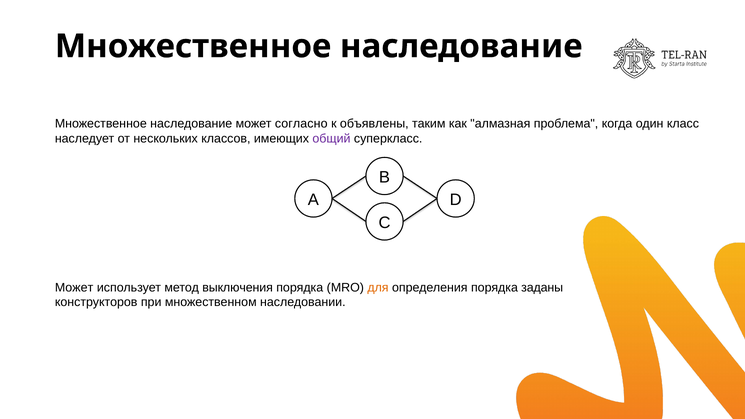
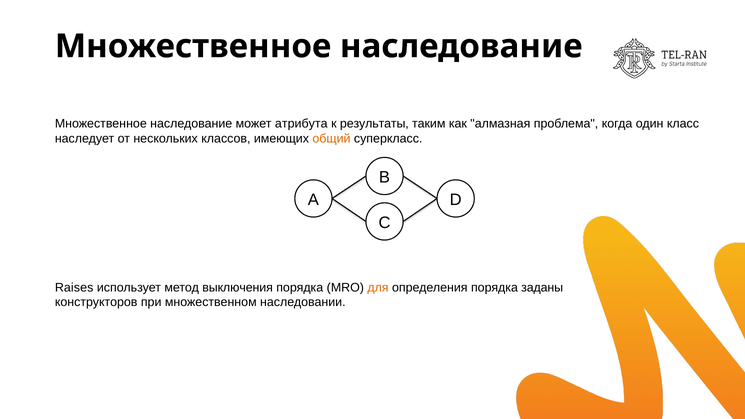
согласно: согласно -> атрибута (301, 124)
объявлены: объявлены -> результаты (374, 124)
общий colour: purple -> orange (331, 138)
Может: Может -> Raises (74, 287)
